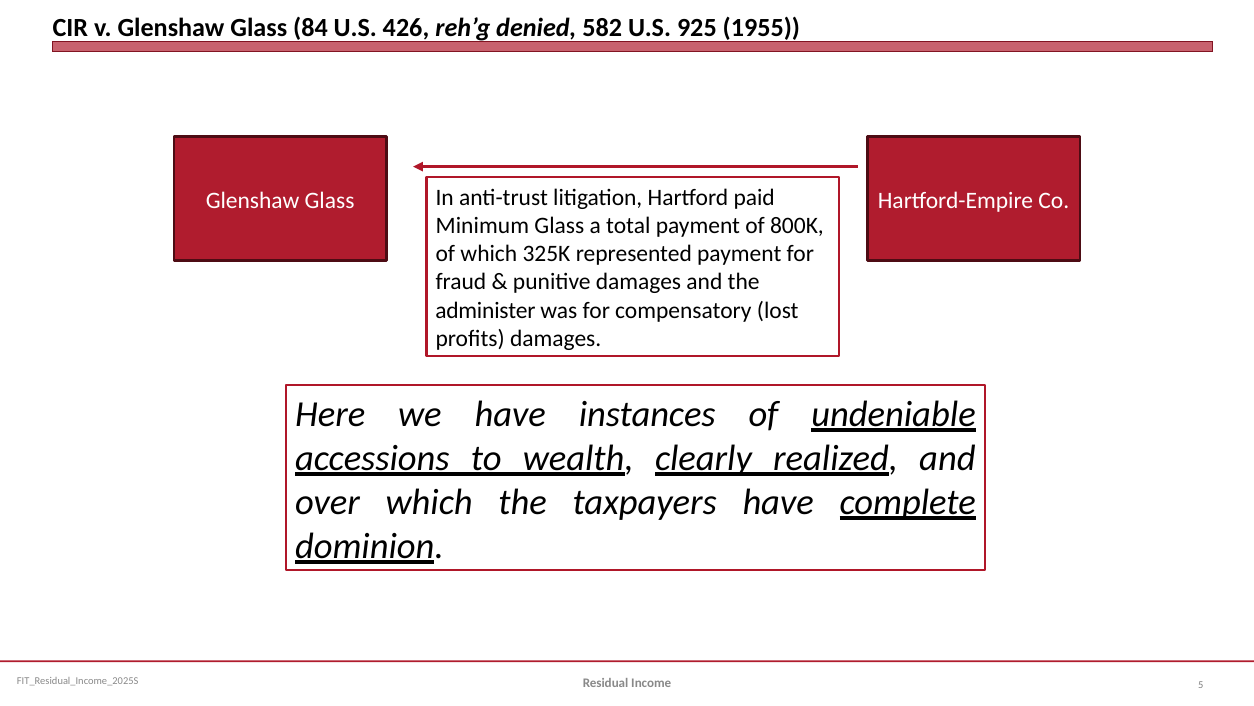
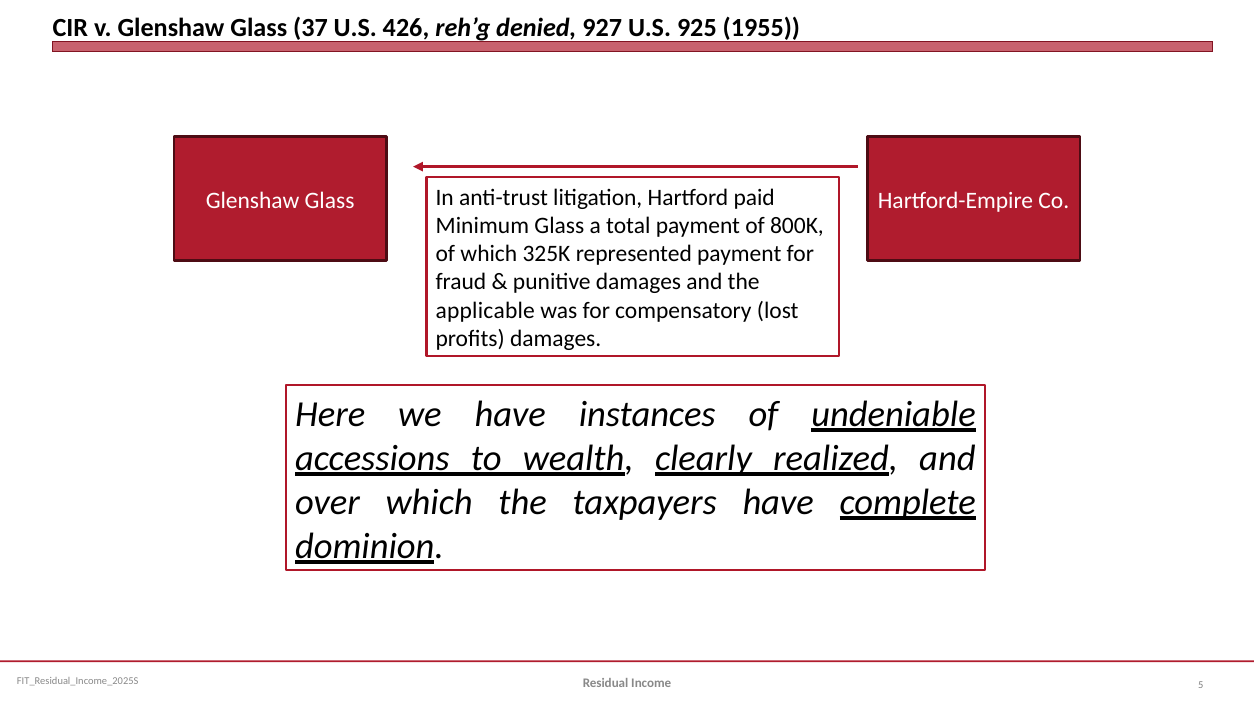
84: 84 -> 37 (310, 28)
582: 582 -> 927 (602, 28)
administer: administer -> applicable (485, 310)
